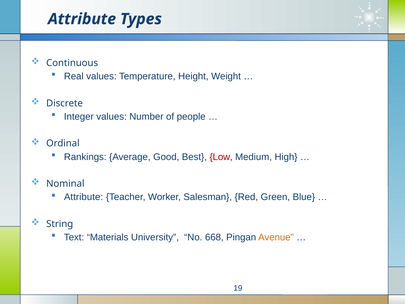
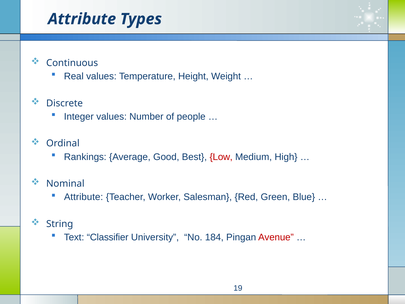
Materials: Materials -> Classifier (108, 237)
668: 668 -> 184 (214, 237)
Avenue colour: orange -> red (276, 237)
